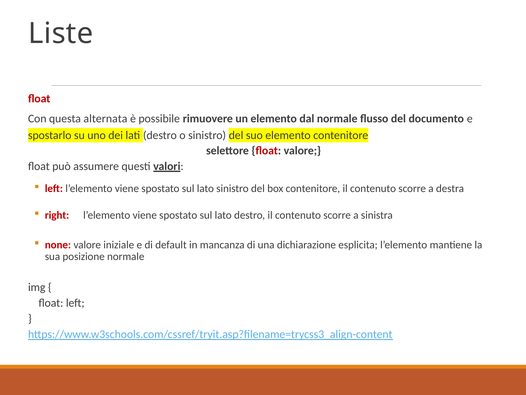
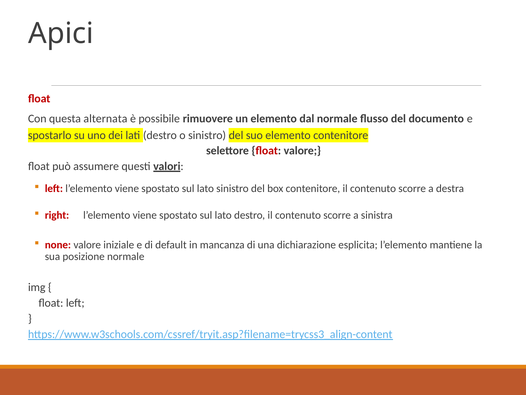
Liste: Liste -> Apici (61, 33)
